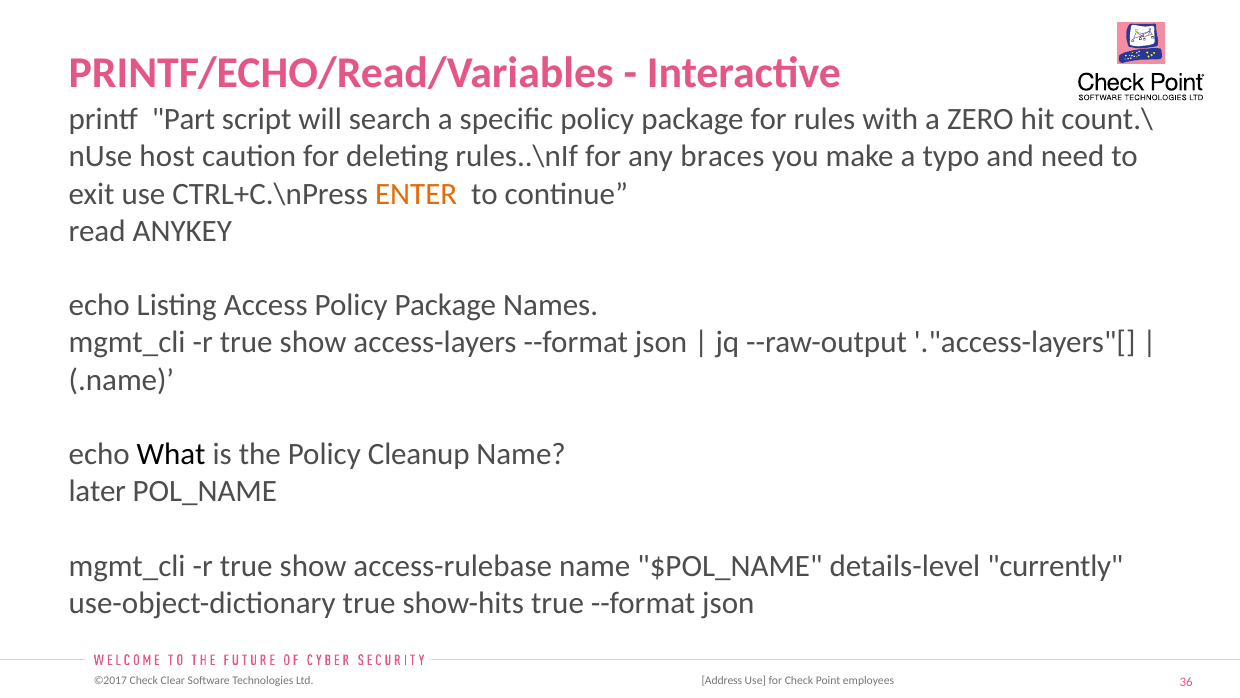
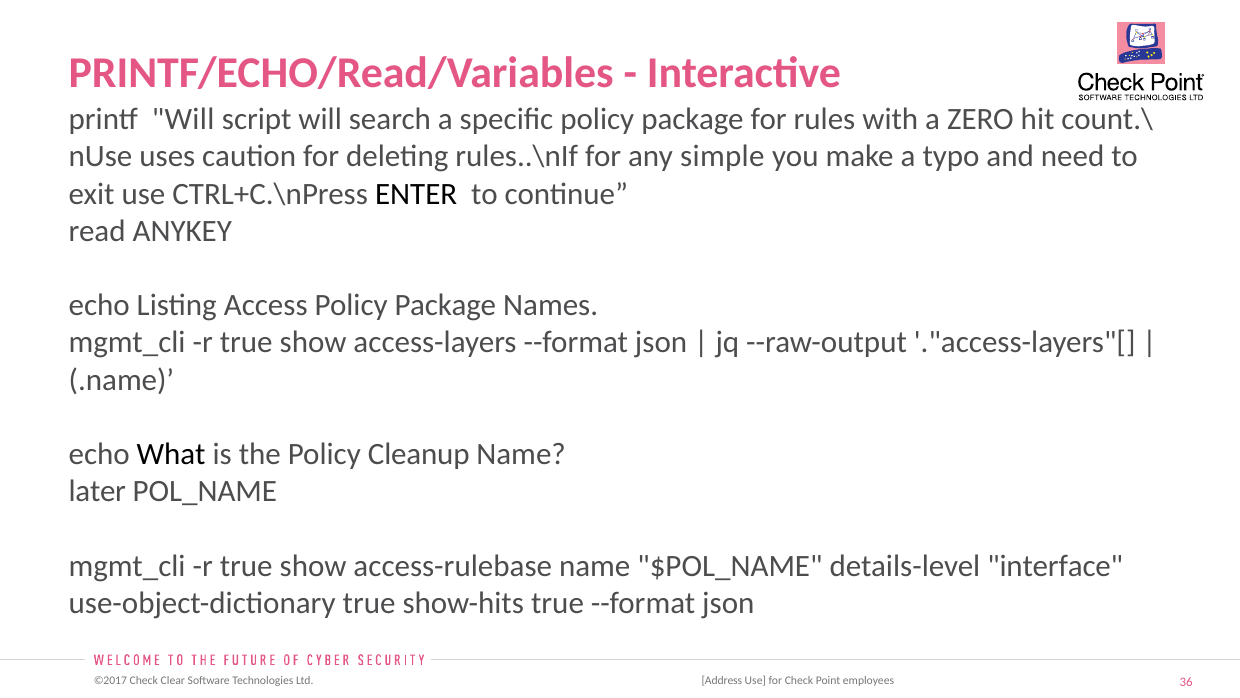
printf Part: Part -> Will (183, 119)
host: host -> uses (167, 156)
braces: braces -> simple (722, 156)
ENTER colour: orange -> black (416, 194)
currently: currently -> interface (1055, 566)
